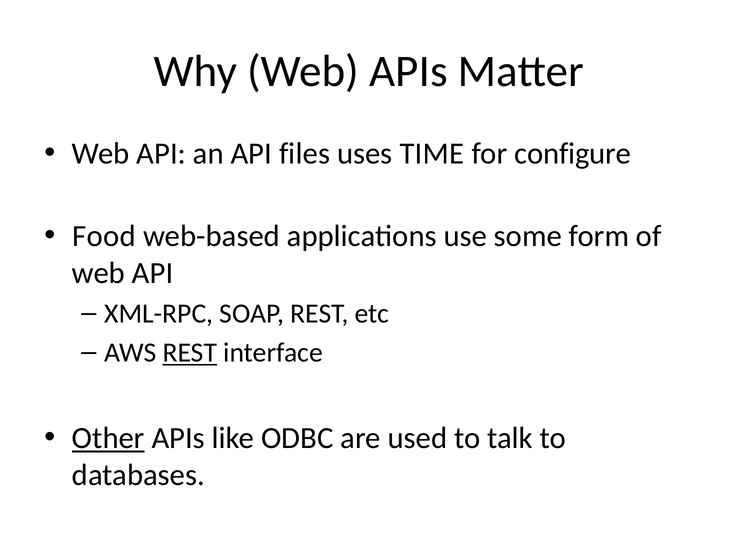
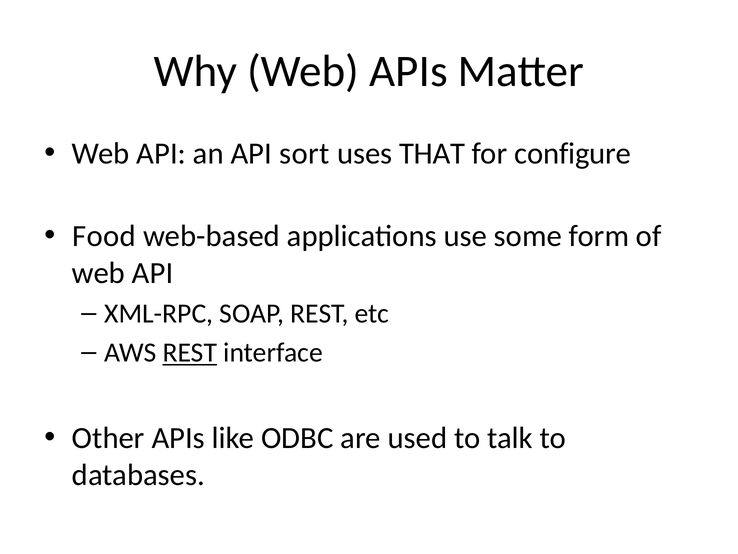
files: files -> sort (304, 153)
TIME: TIME -> THAT (432, 153)
Other underline: present -> none (108, 438)
